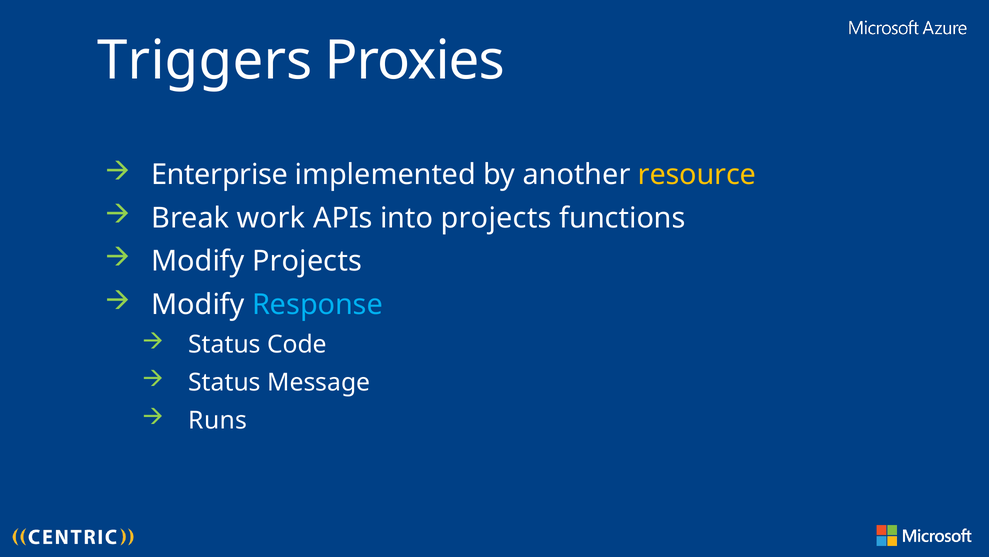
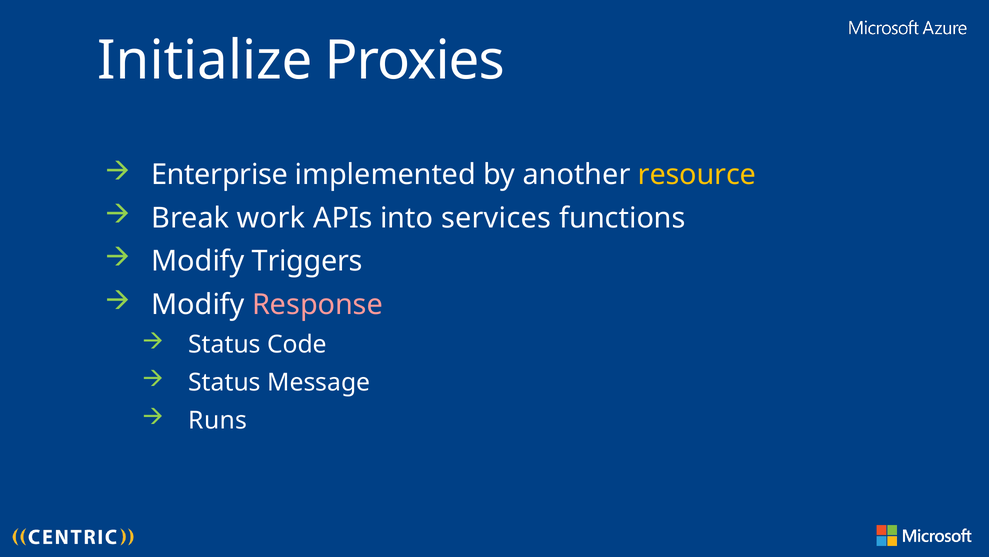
Triggers: Triggers -> Initialize (205, 61)
into projects: projects -> services (496, 218)
Modify Projects: Projects -> Triggers (307, 261)
Response colour: light blue -> pink (318, 304)
